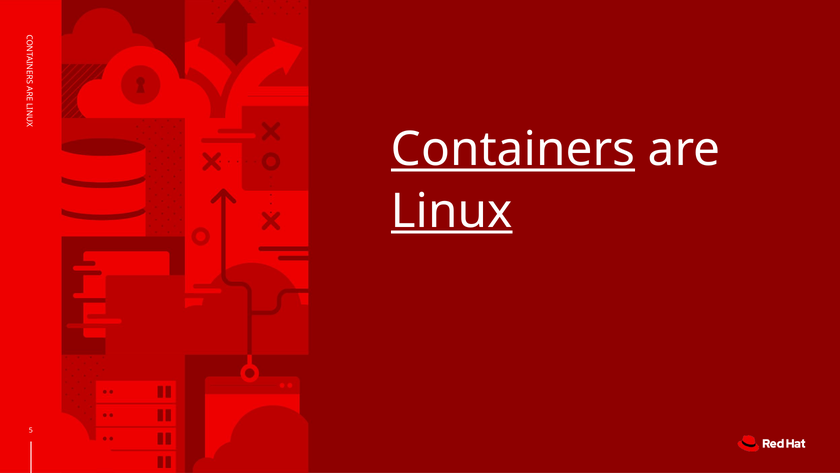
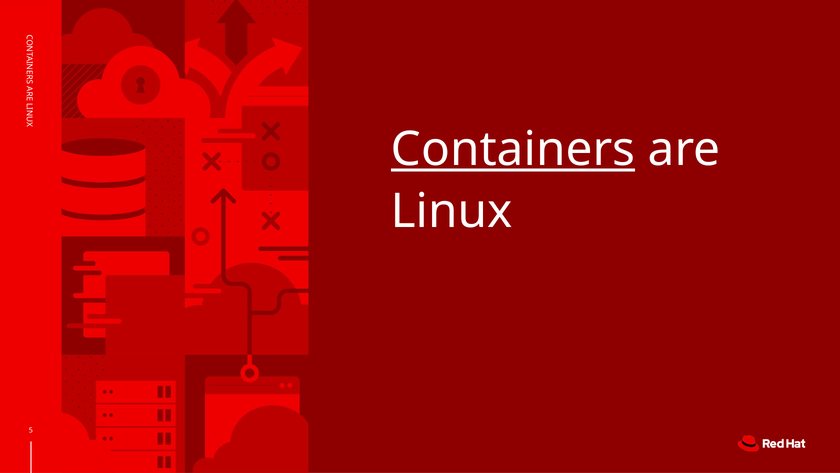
Linux underline: present -> none (452, 211)
